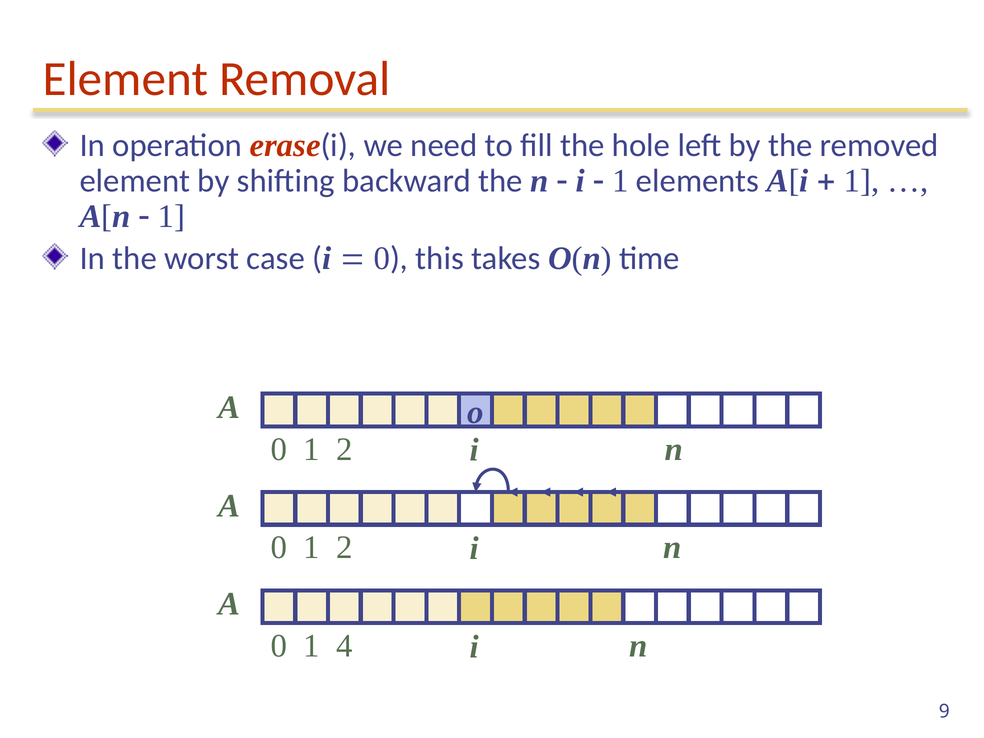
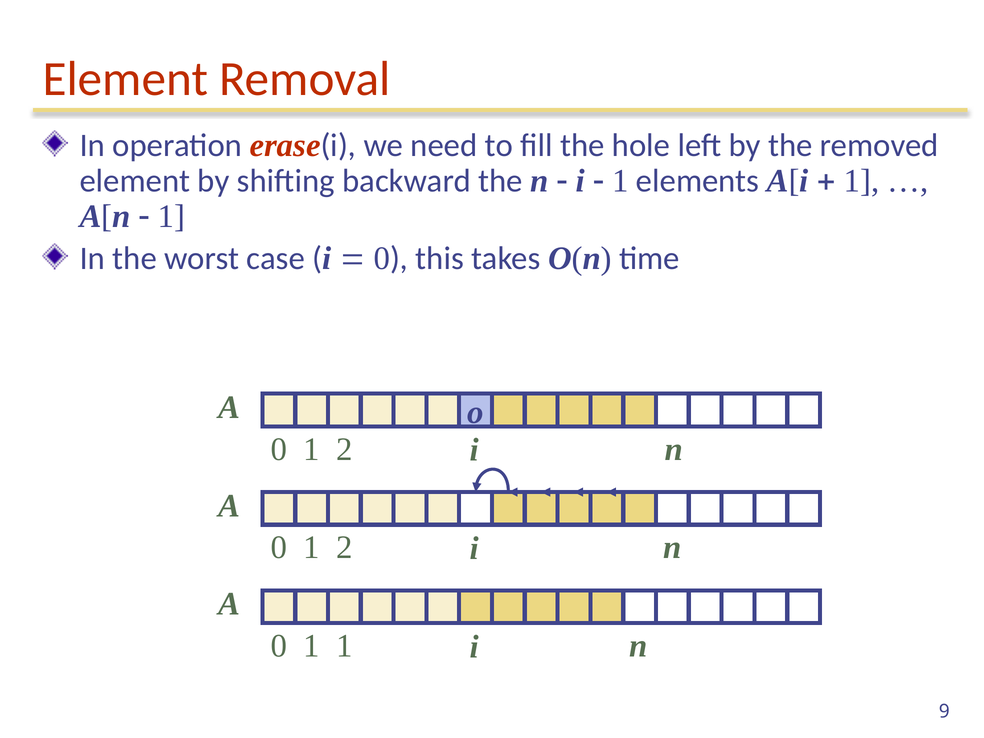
1 4: 4 -> 1 (344, 646)
